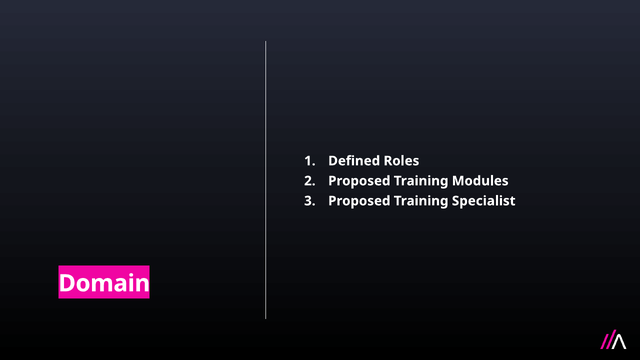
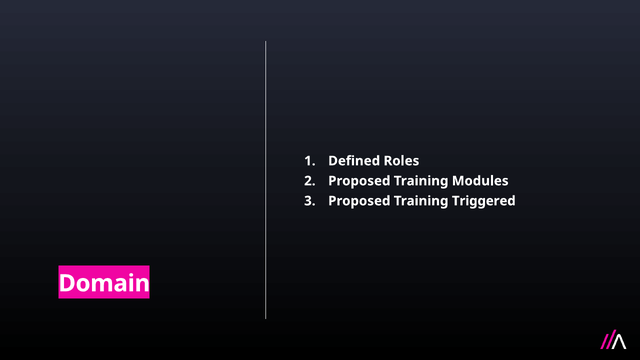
Specialist: Specialist -> Triggered (484, 201)
